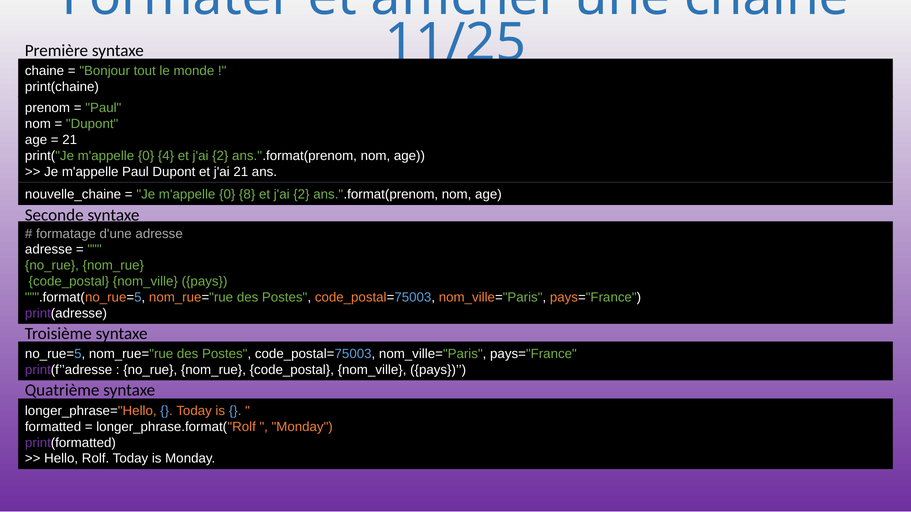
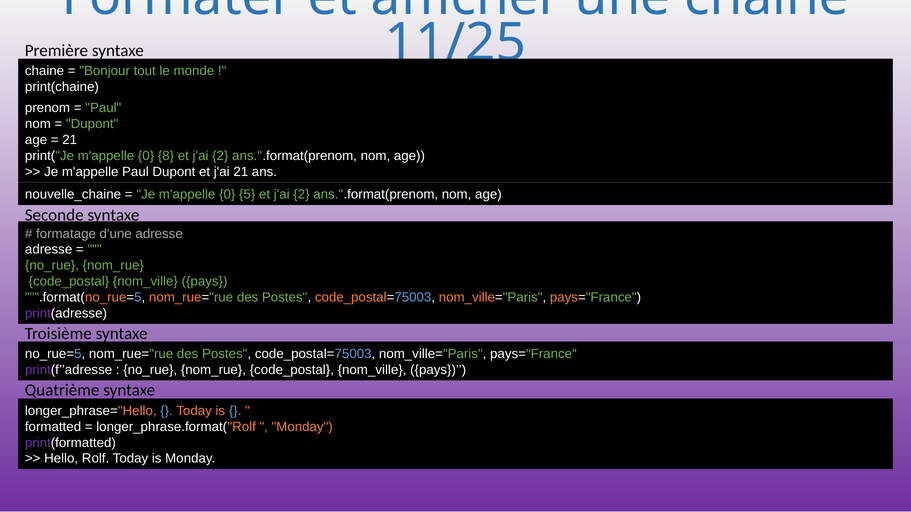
4: 4 -> 8 (166, 156)
8: 8 -> 5 (247, 195)
